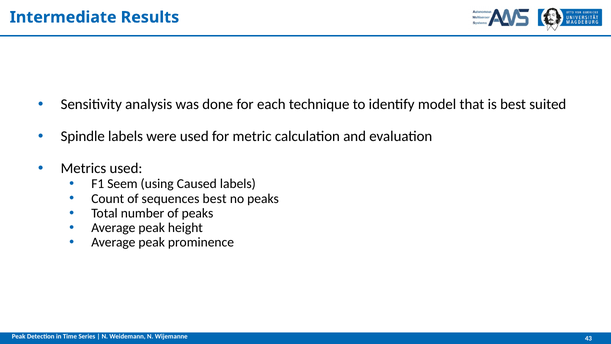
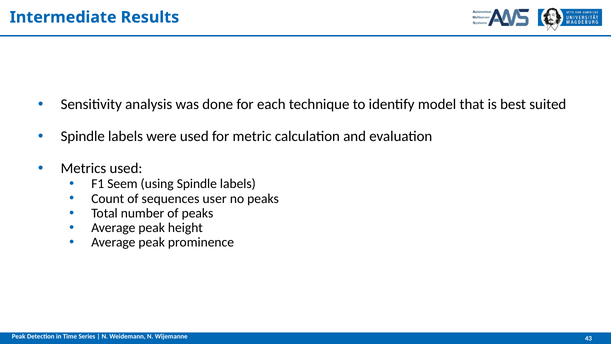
using Caused: Caused -> Spindle (197, 184)
sequences best: best -> user (215, 198)
